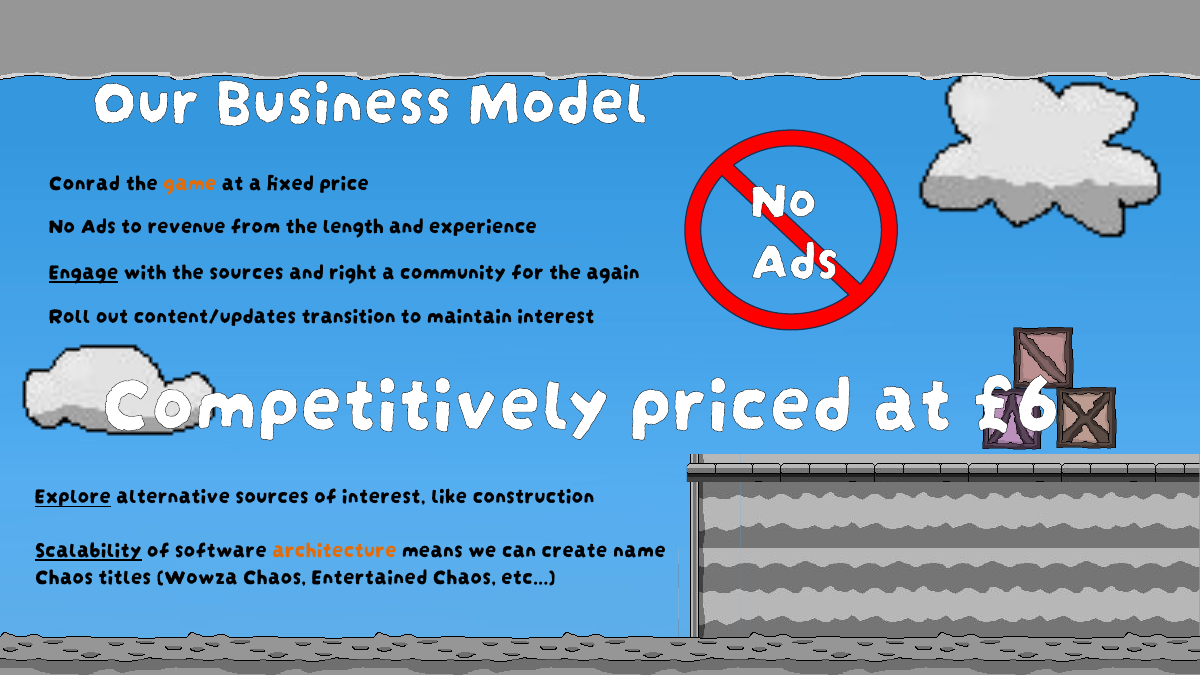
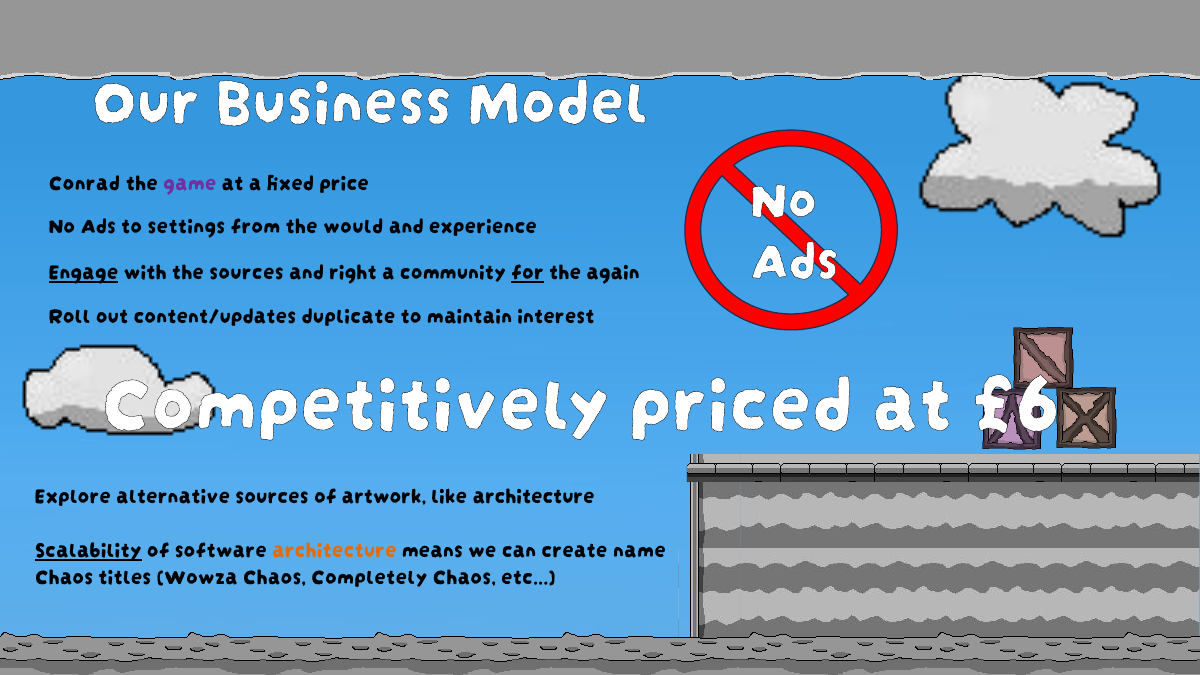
game colour: orange -> purple (190, 183)
revenue: revenue -> settings (187, 226)
length: length -> would (353, 226)
for underline: none -> present (528, 272)
transition: transition -> duplicate (348, 316)
Explore underline: present -> none (73, 497)
of interest: interest -> artwork (384, 497)
like construction: construction -> architecture (534, 497)
Entertained: Entertained -> Completely (369, 577)
